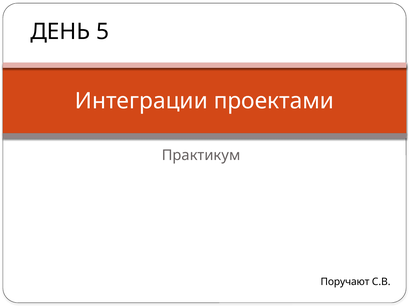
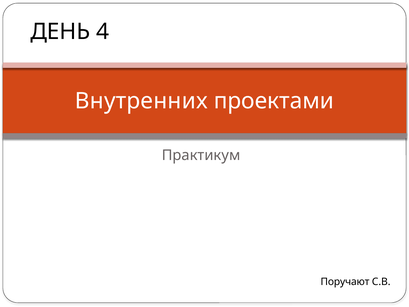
5: 5 -> 4 (103, 32)
Интеграции: Интеграции -> Внутренних (141, 101)
